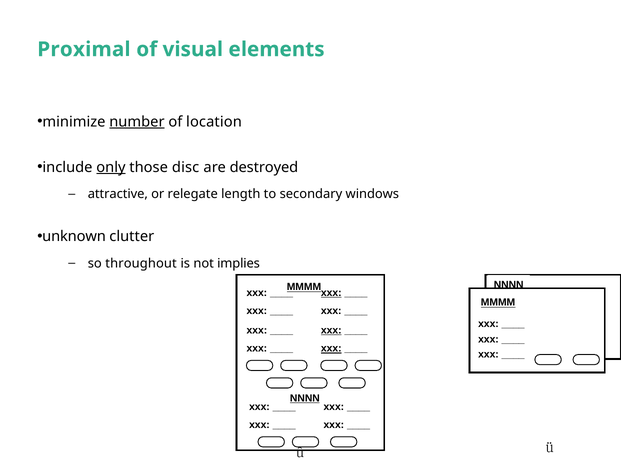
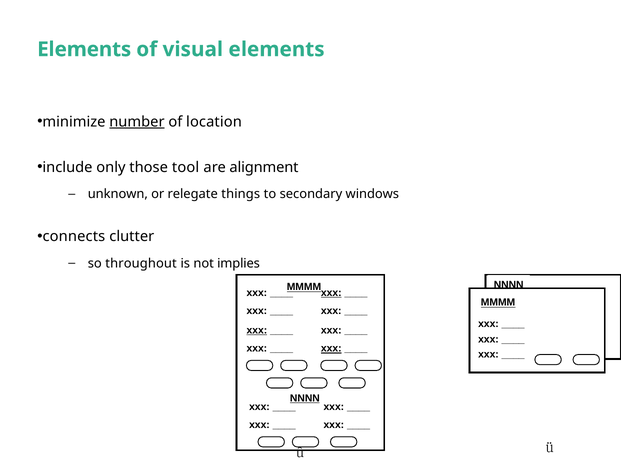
Proximal: Proximal -> Elements (84, 49)
only underline: present -> none (111, 167)
disc: disc -> tool (186, 167)
destroyed: destroyed -> alignment (264, 167)
attractive: attractive -> unknown (118, 194)
length: length -> things (241, 194)
unknown: unknown -> connects (74, 237)
xxx underline: none -> present (257, 330)
xxx underline: present -> none (331, 330)
